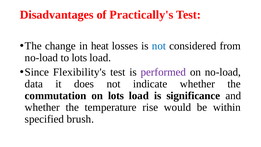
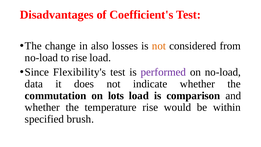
Practically's: Practically's -> Coefficient's (141, 15)
heat: heat -> also (100, 46)
not colour: blue -> orange (159, 46)
to lots: lots -> rise (79, 58)
significance: significance -> comparison (193, 96)
